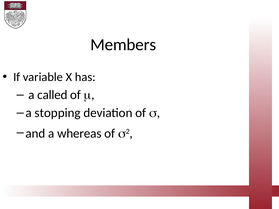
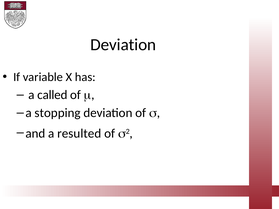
Members: Members -> Deviation (123, 45)
whereas: whereas -> resulted (79, 134)
